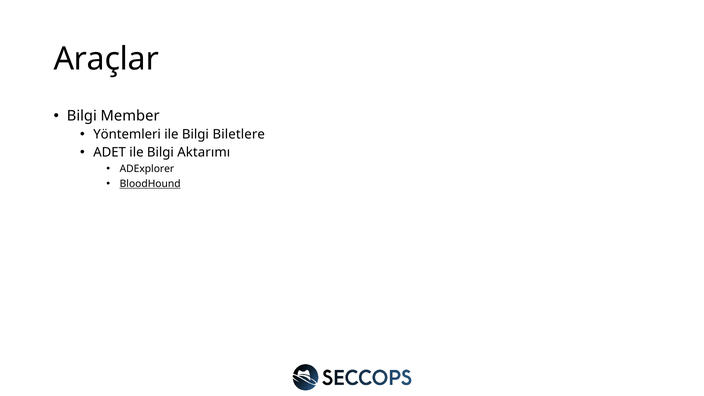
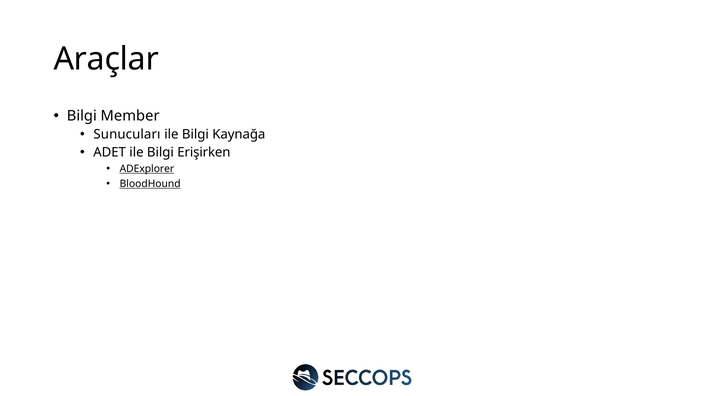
Yöntemleri: Yöntemleri -> Sunucuları (127, 135)
Biletlere: Biletlere -> Kaynağa (239, 135)
Aktarımı: Aktarımı -> Erişirken (204, 153)
ADExplorer underline: none -> present (147, 169)
